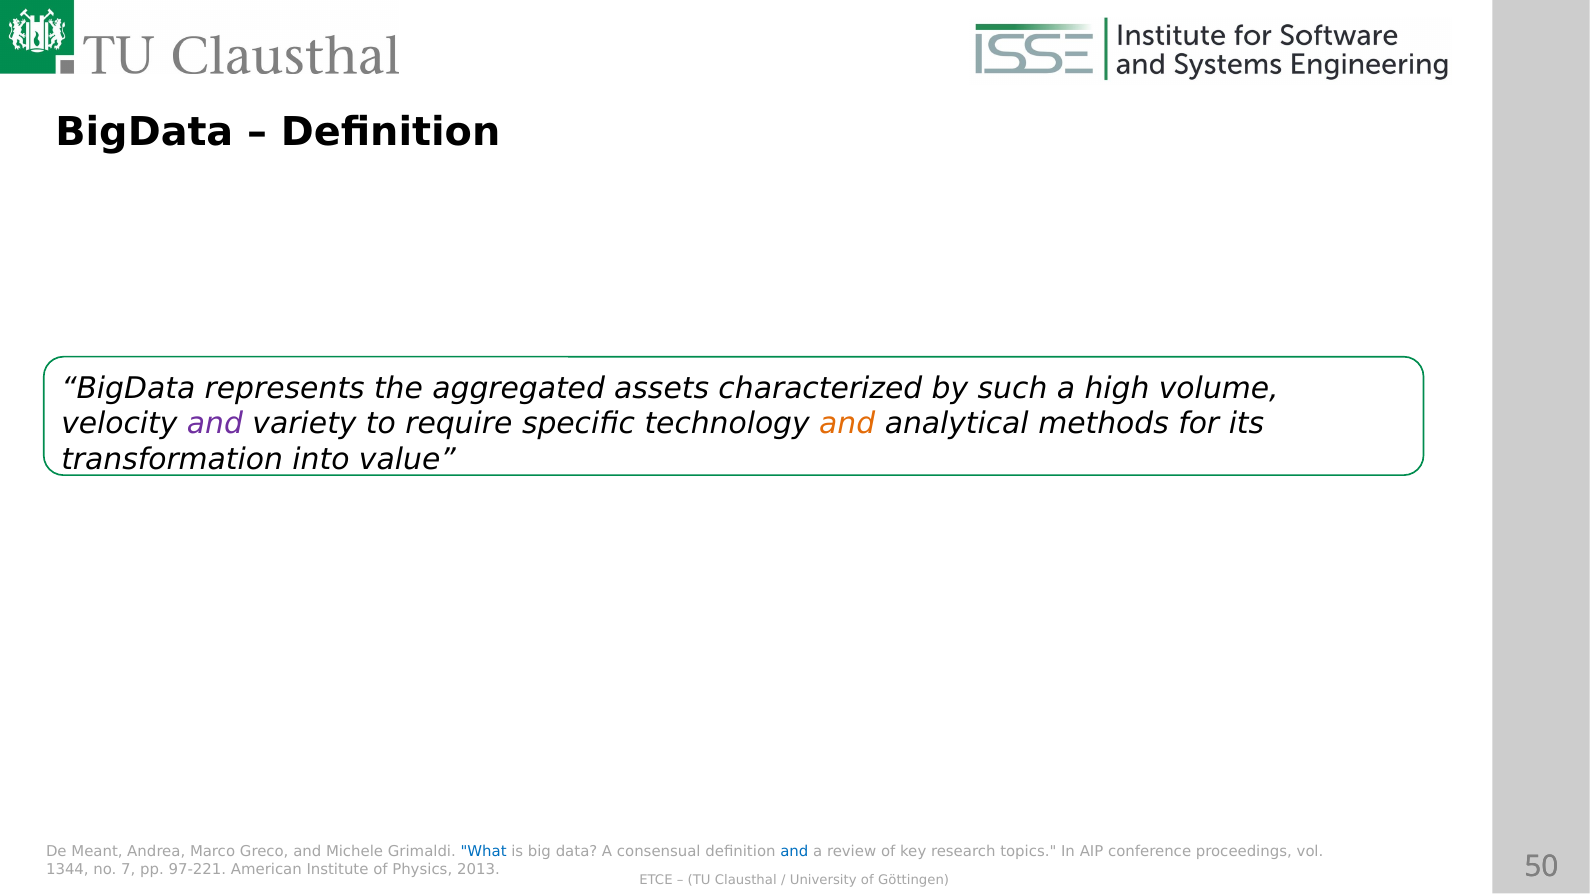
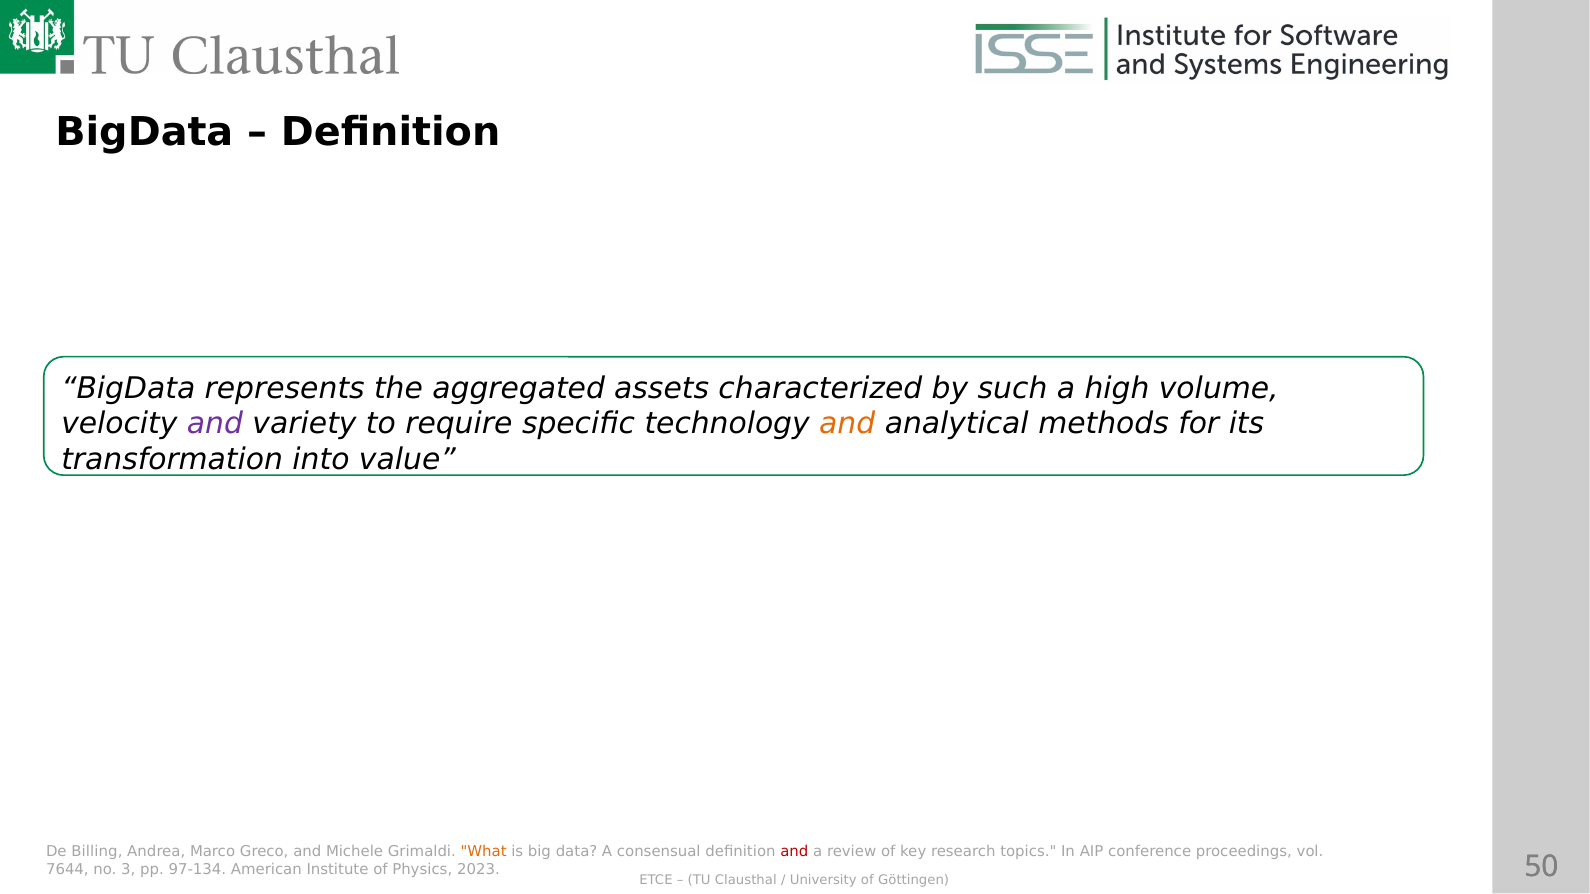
Meant: Meant -> Billing (97, 852)
What colour: blue -> orange (484, 852)
and colour: blue -> red (794, 852)
1344: 1344 -> 7644 (67, 870)
7: 7 -> 3 (128, 870)
97-221: 97-221 -> 97-134 (197, 870)
2013: 2013 -> 2023 (478, 870)
